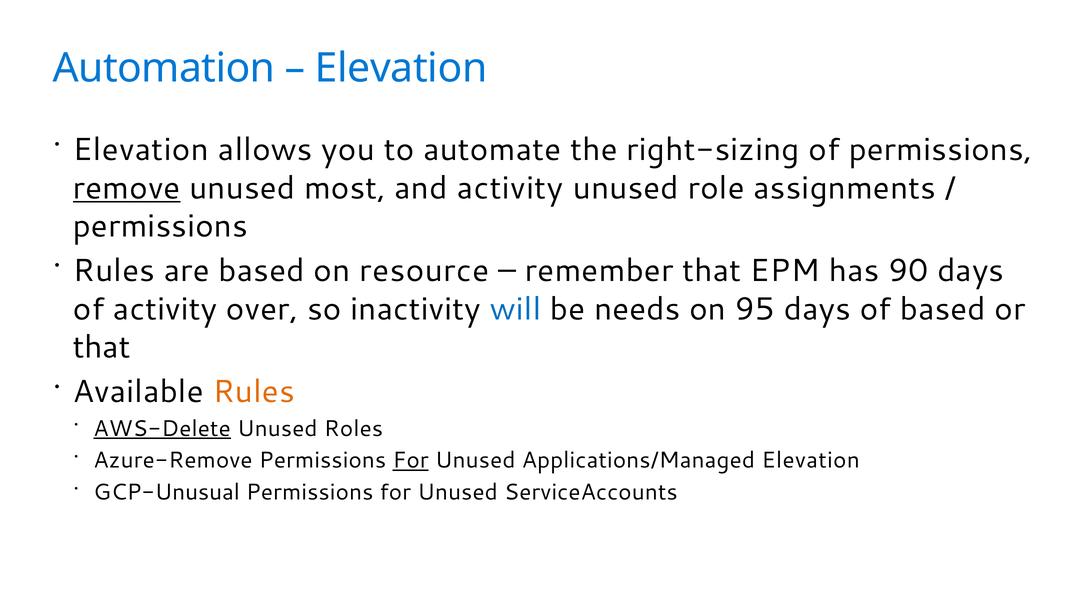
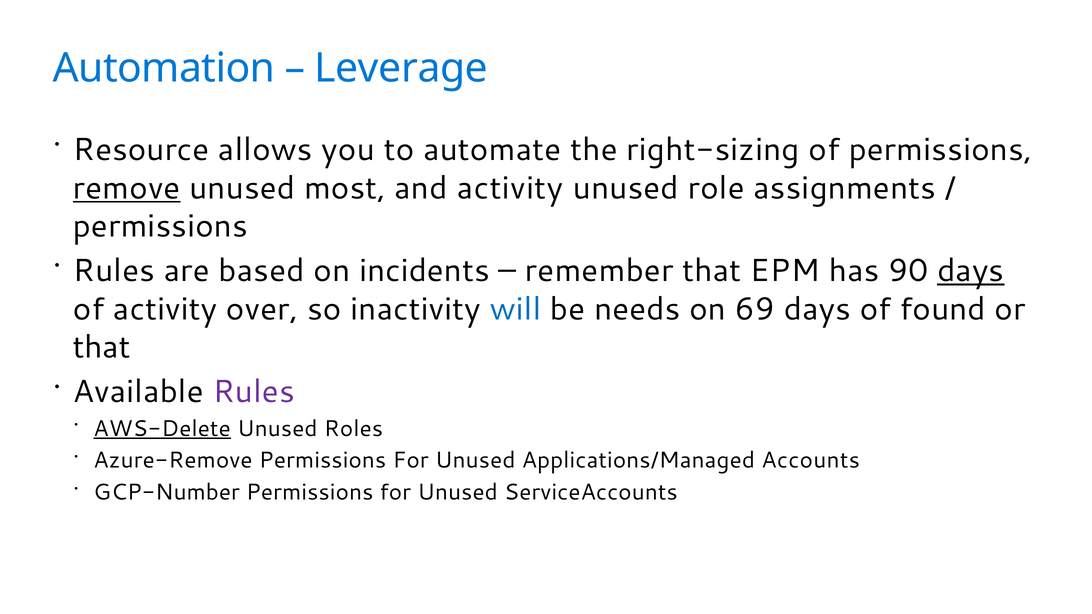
Elevation: Elevation -> Leverage (401, 68)
Elevation: Elevation -> Resource (141, 150)
resource: resource -> incidents (424, 271)
days underline: none -> present (971, 271)
95: 95 -> 69 (755, 309)
of based: based -> found (943, 309)
Rules colour: orange -> purple (254, 392)
For underline: present -> none (411, 461)
Applications/Managed Elevation: Elevation -> Accounts (811, 461)
GCP-Unusual: GCP-Unusual -> GCP-Number (167, 492)
